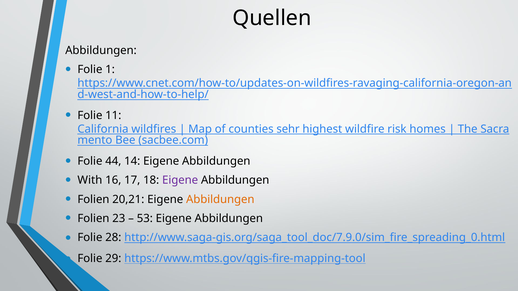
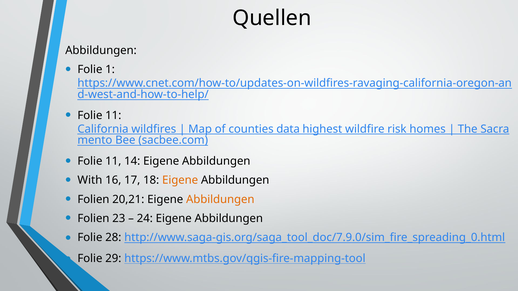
sehr: sehr -> data (288, 129)
44: 44 -> 11 (113, 161)
Eigene colour: purple -> orange (180, 180)
53: 53 -> 24 (145, 219)
